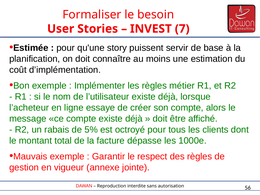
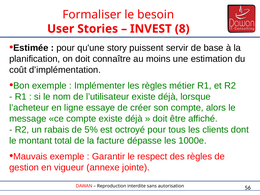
7: 7 -> 8 (182, 29)
